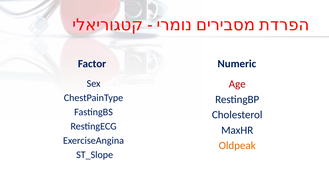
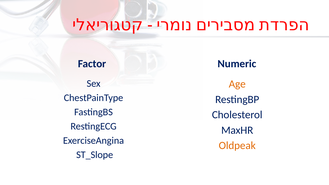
Age colour: red -> orange (237, 84)
